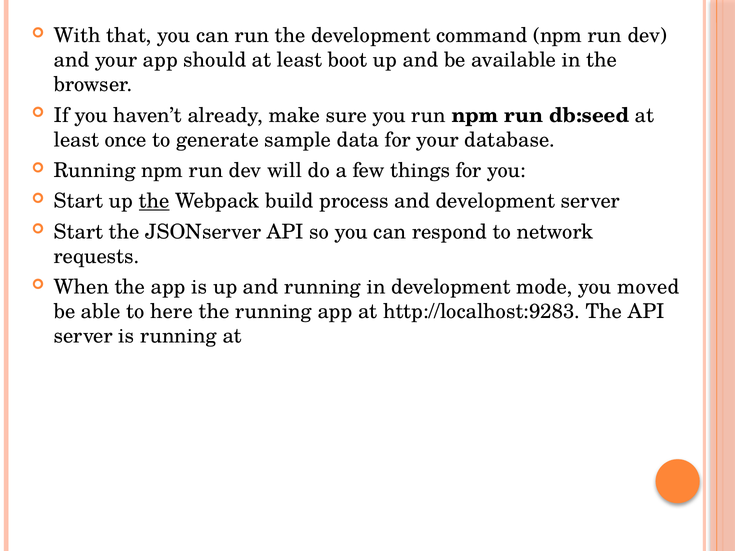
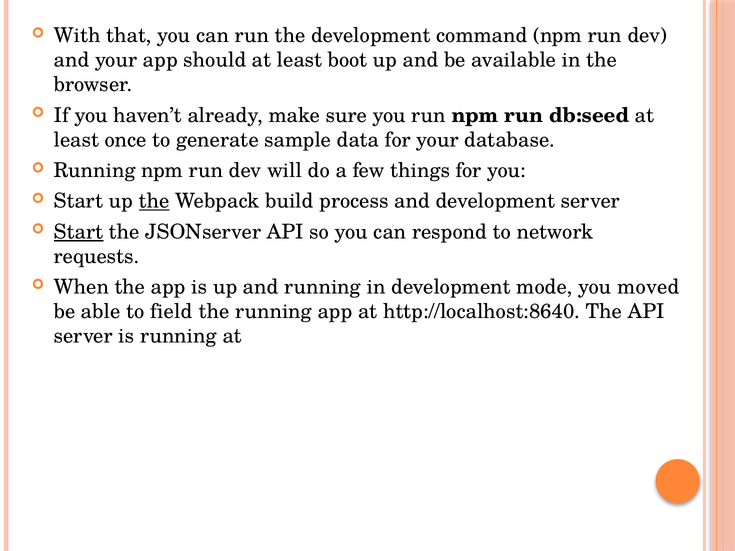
Start underline: none -> present (79, 232)
here: here -> field (171, 312)
http://localhost:9283: http://localhost:9283 -> http://localhost:8640 (482, 312)
